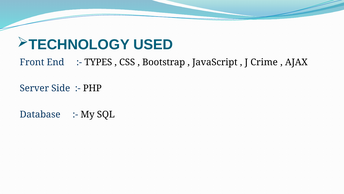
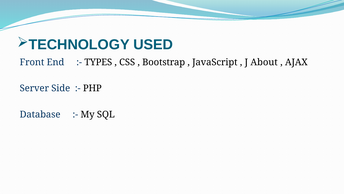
Crime: Crime -> About (264, 62)
